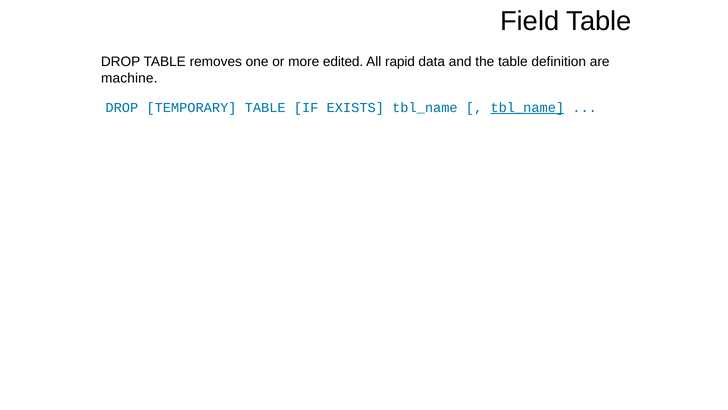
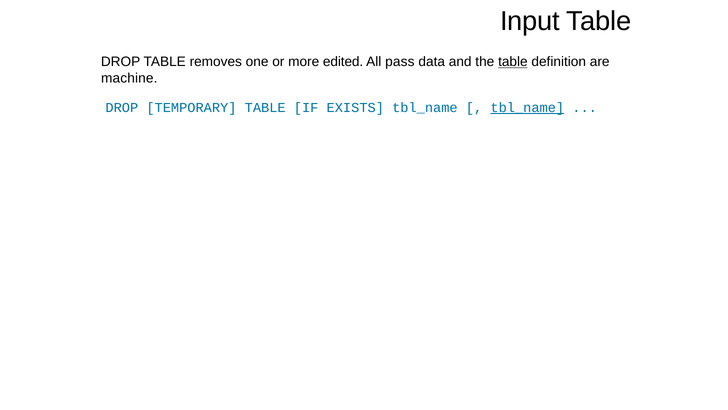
Field: Field -> Input (530, 21)
rapid: rapid -> pass (400, 62)
table underline: none -> present (513, 62)
